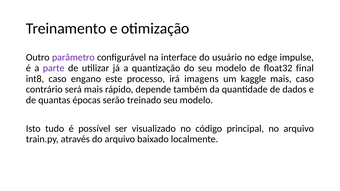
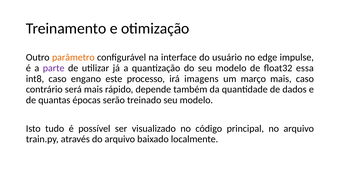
parâmetro colour: purple -> orange (73, 57)
final: final -> essa (305, 68)
kaggle: kaggle -> março (253, 79)
